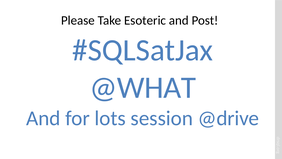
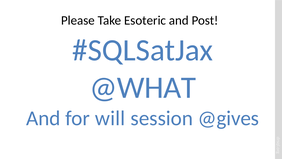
lots: lots -> will (110, 118)
@drive: @drive -> @gives (228, 118)
